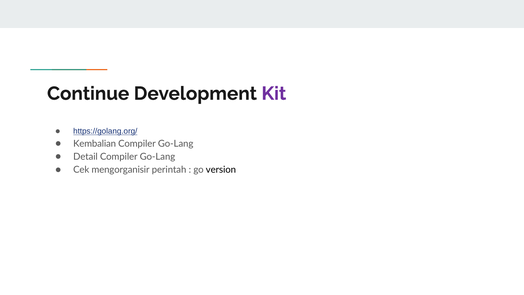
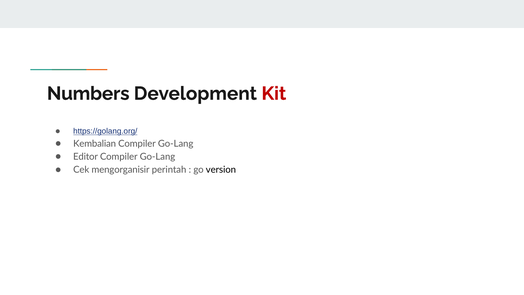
Continue: Continue -> Numbers (88, 93)
Kit colour: purple -> red (274, 93)
Detail: Detail -> Editor (85, 157)
